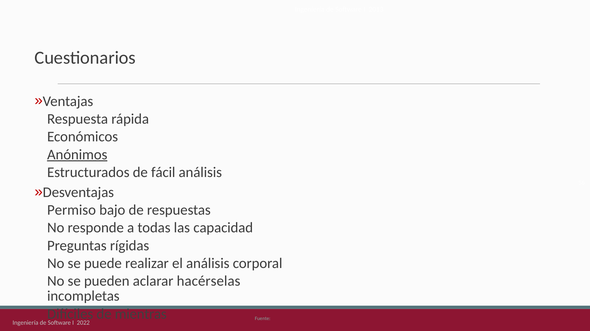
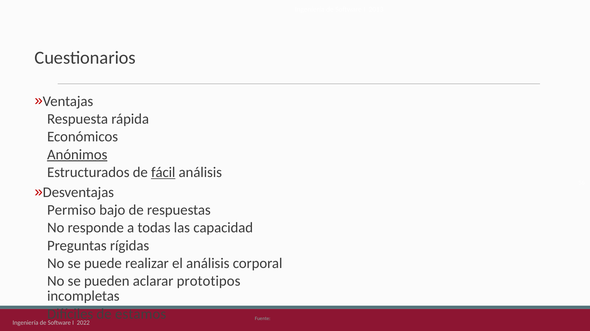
fácil underline: none -> present (163, 172)
hacérselas: hacérselas -> prototipos (209, 281)
mientras: mientras -> estamos (141, 313)
